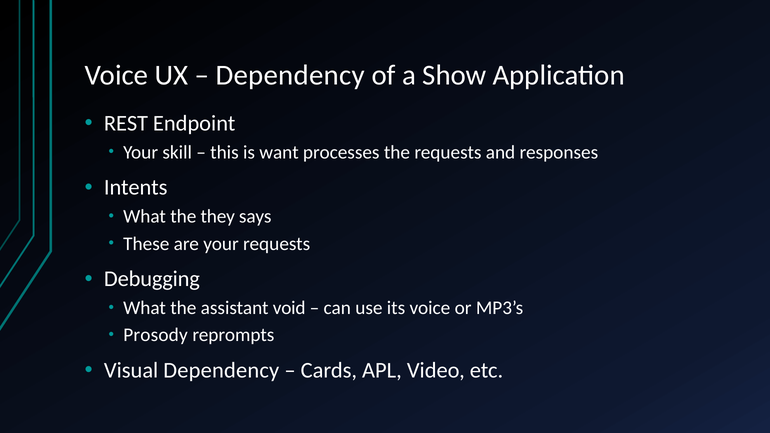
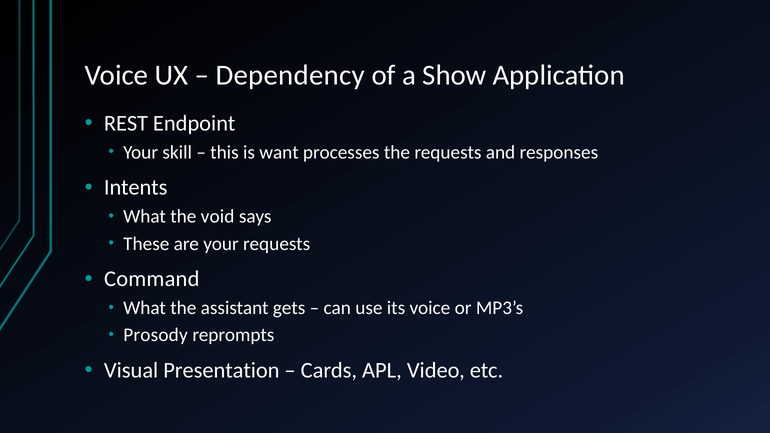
they: they -> void (218, 217)
Debugging: Debugging -> Command (152, 279)
void: void -> gets (289, 308)
Visual Dependency: Dependency -> Presentation (221, 371)
